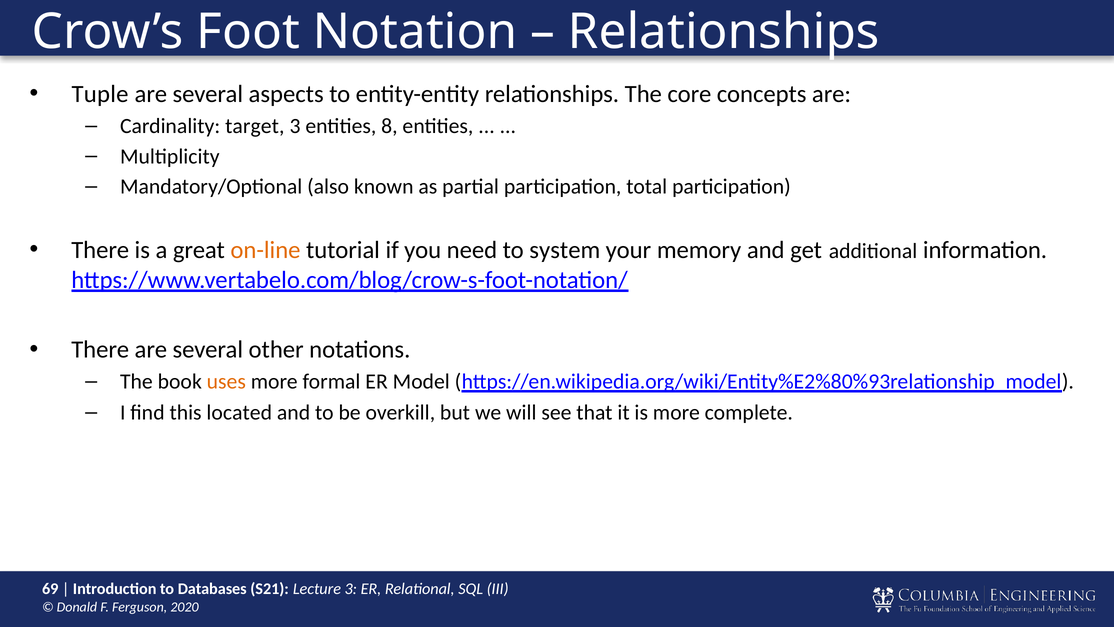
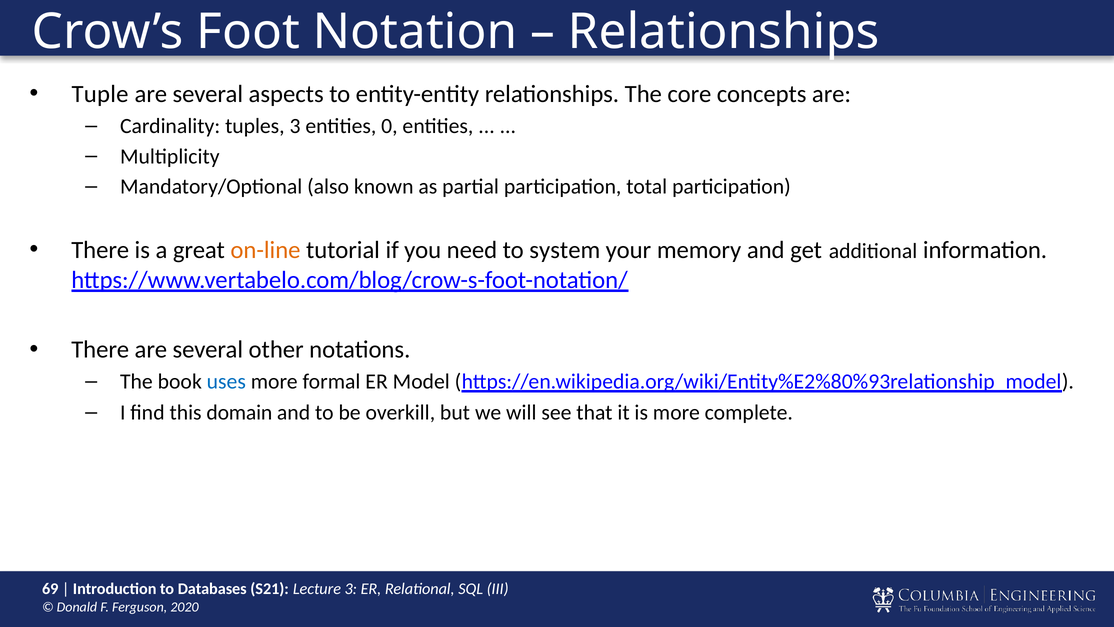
target: target -> tuples (255, 126)
8: 8 -> 0 (389, 126)
uses colour: orange -> blue (226, 382)
located: located -> domain (239, 412)
